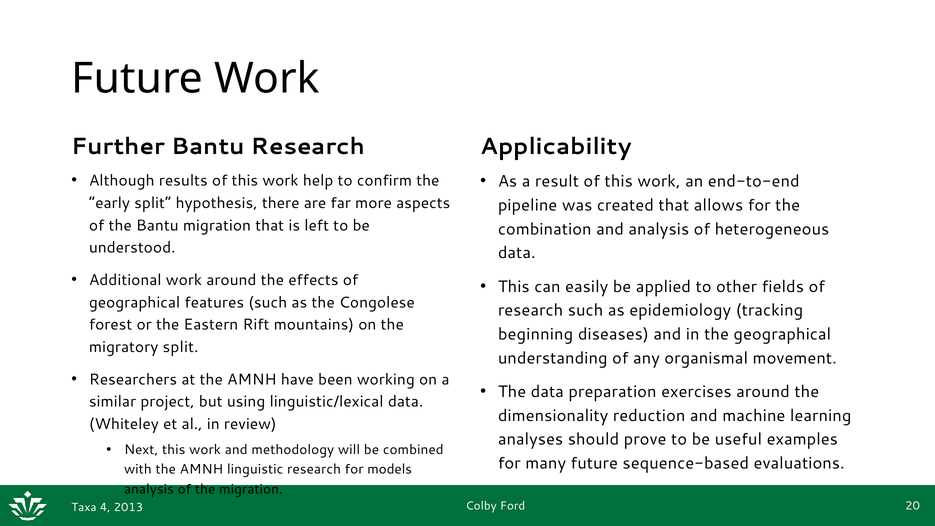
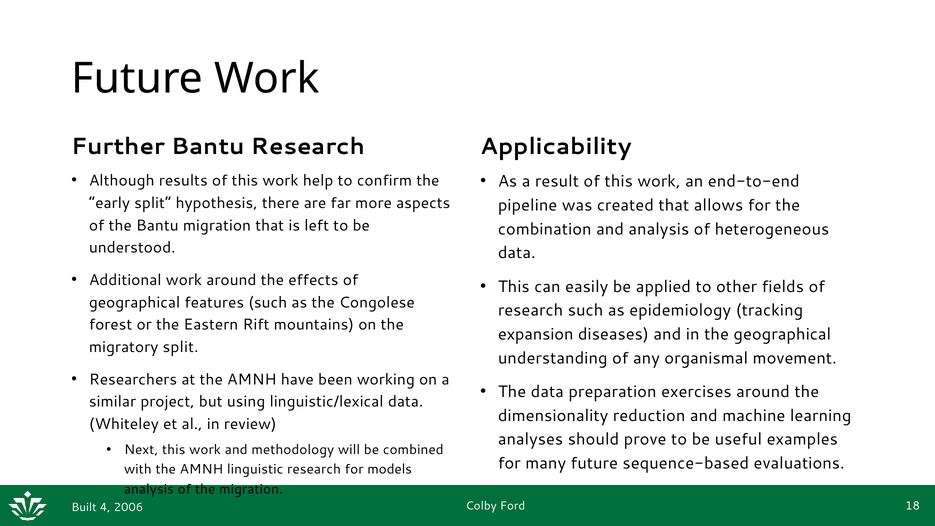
beginning: beginning -> expansion (536, 334)
20: 20 -> 18 (913, 506)
Taxa: Taxa -> Built (84, 507)
2013: 2013 -> 2006 (128, 507)
